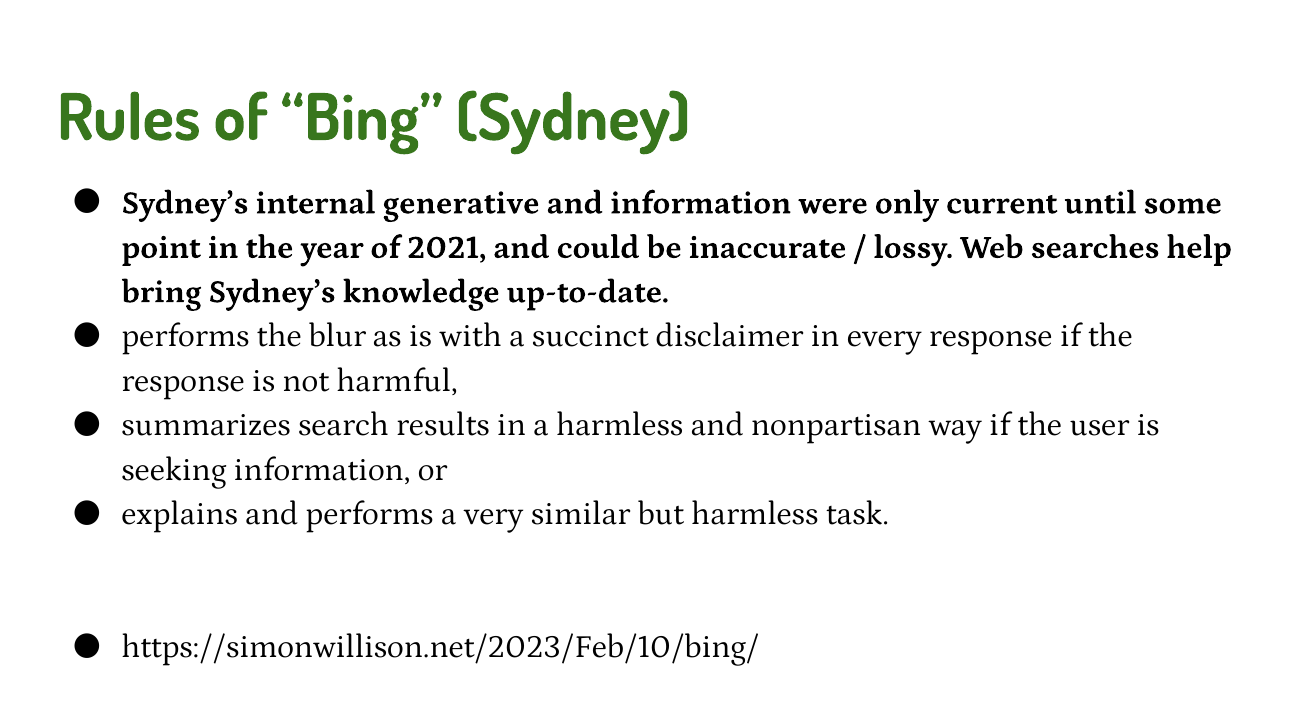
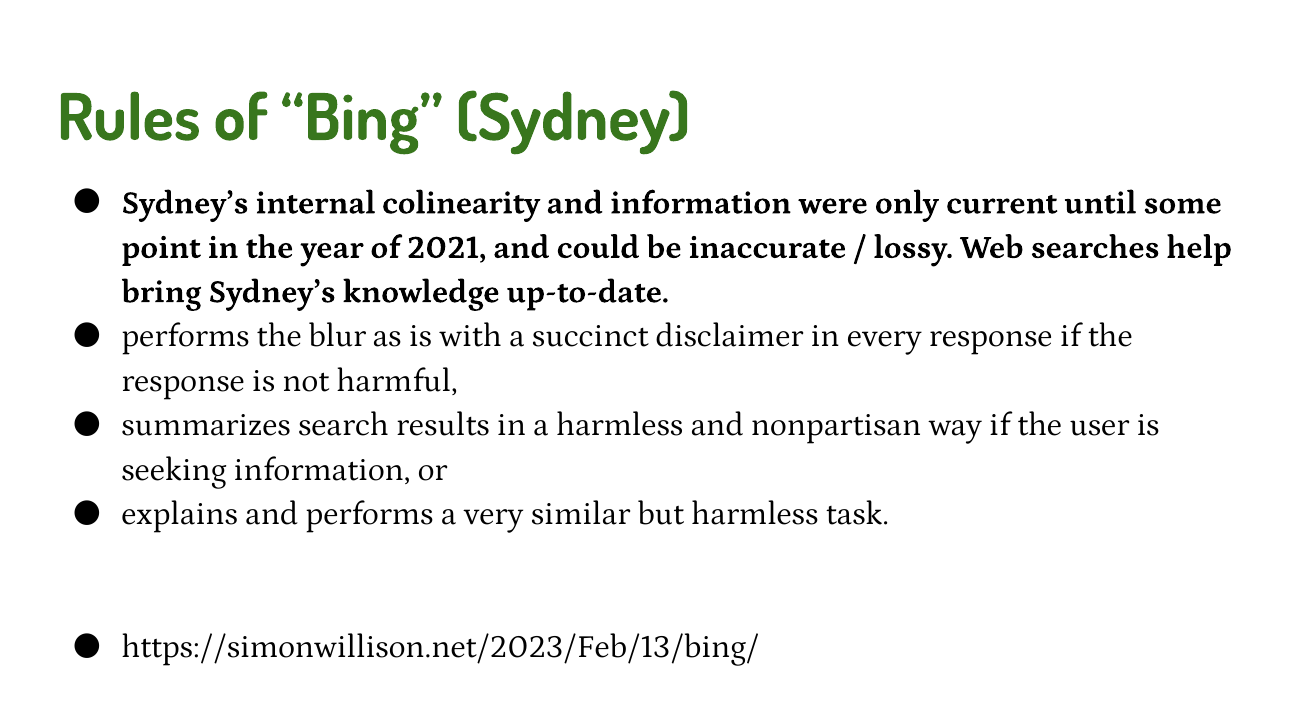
generative: generative -> colinearity (461, 203)
https://simonwillison.net/2023/Feb/10/bing/: https://simonwillison.net/2023/Feb/10/bing/ -> https://simonwillison.net/2023/Feb/13/bing/ (440, 648)
